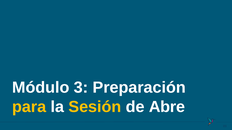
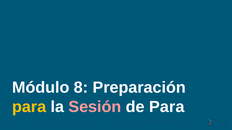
3: 3 -> 8 (81, 88)
Sesión colour: yellow -> pink (95, 107)
de Abre: Abre -> Para (167, 107)
